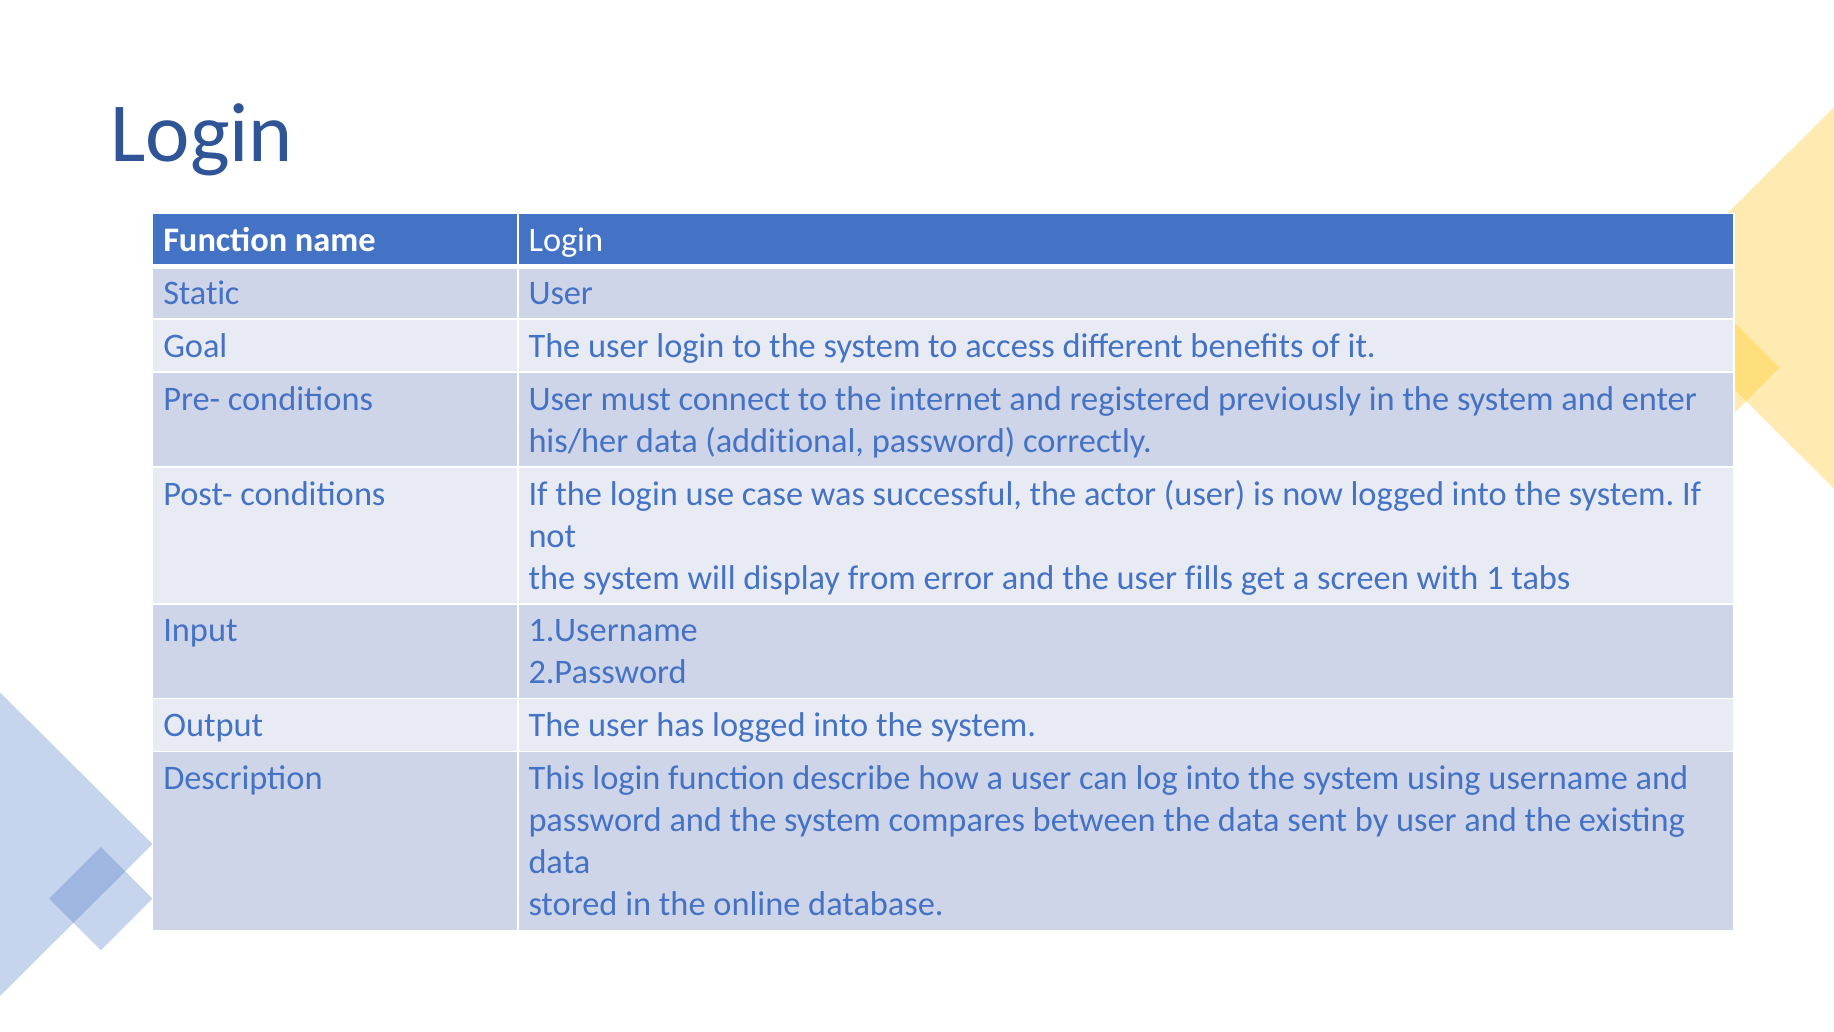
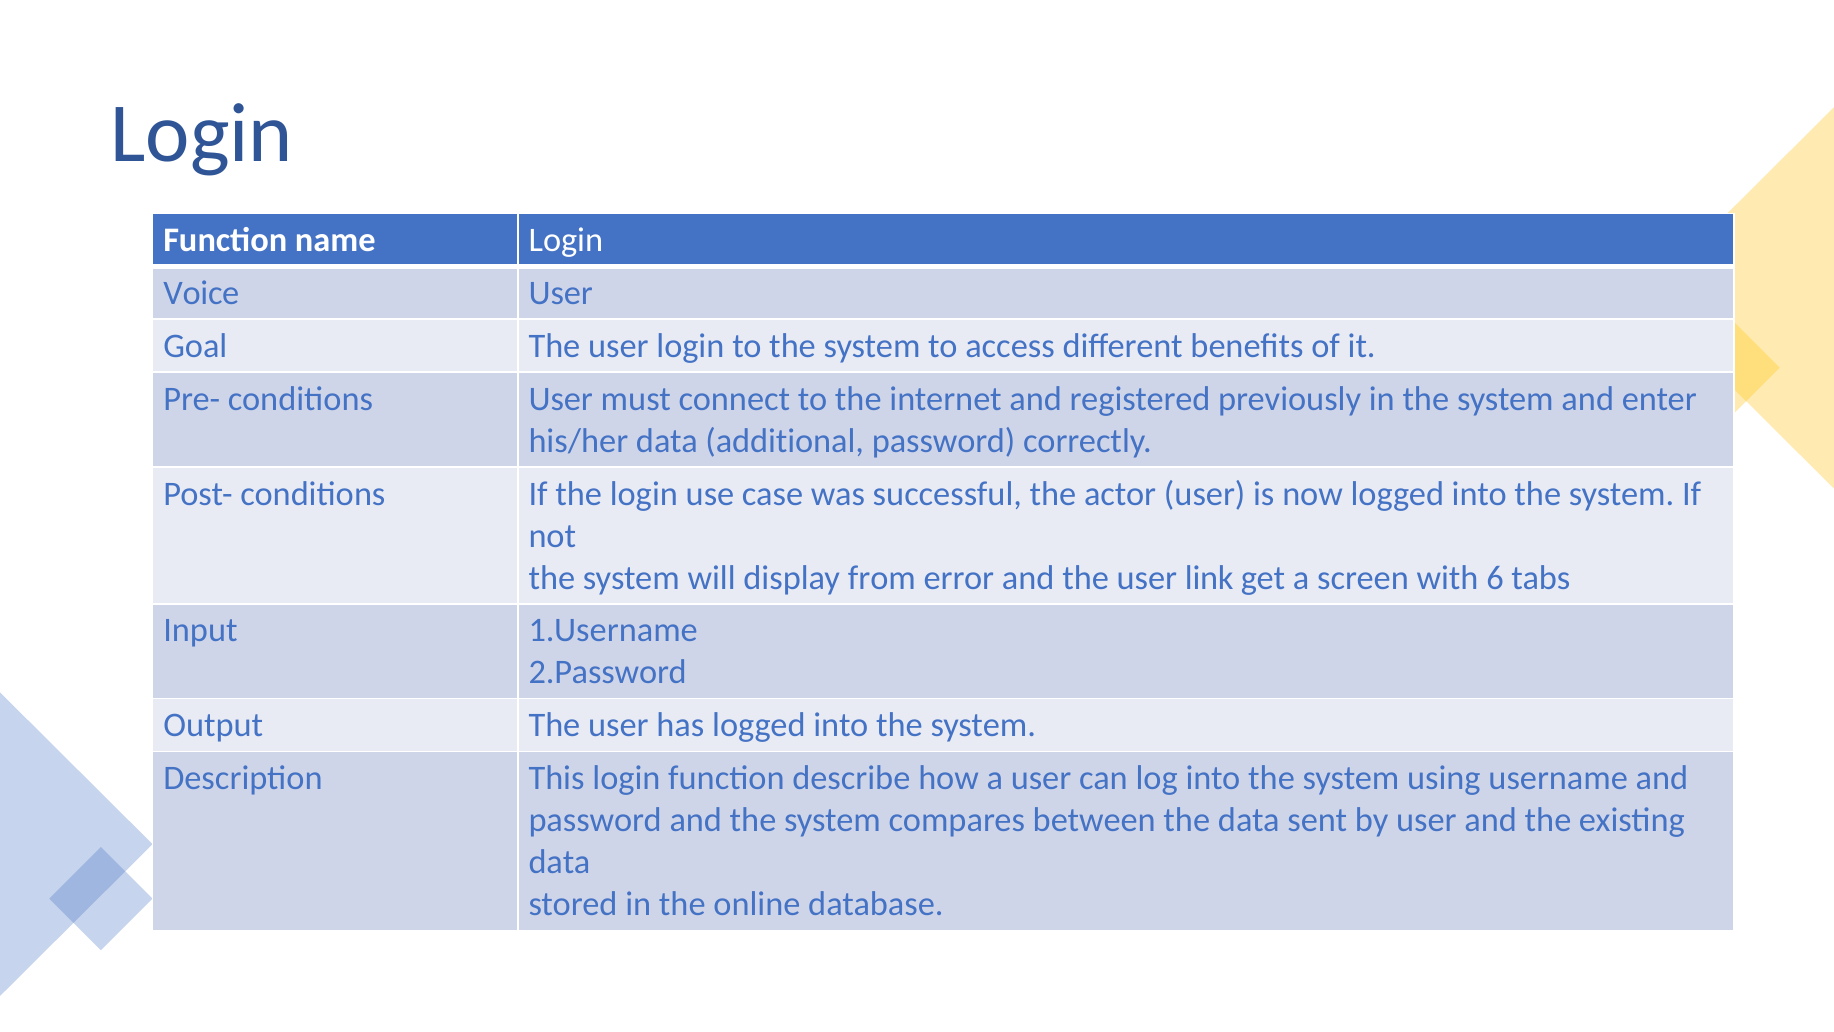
Static: Static -> Voice (201, 293)
fills: fills -> link (1209, 578)
1: 1 -> 6 (1495, 578)
